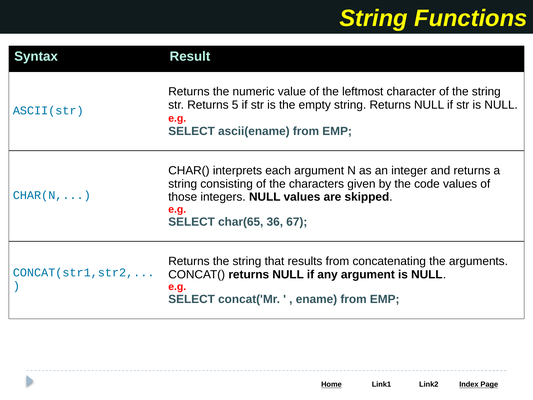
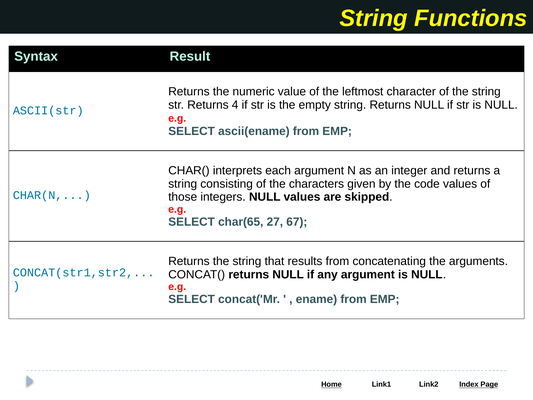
5: 5 -> 4 (235, 105)
36: 36 -> 27 (275, 222)
